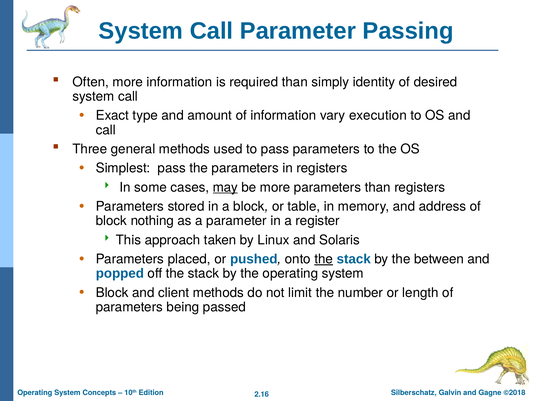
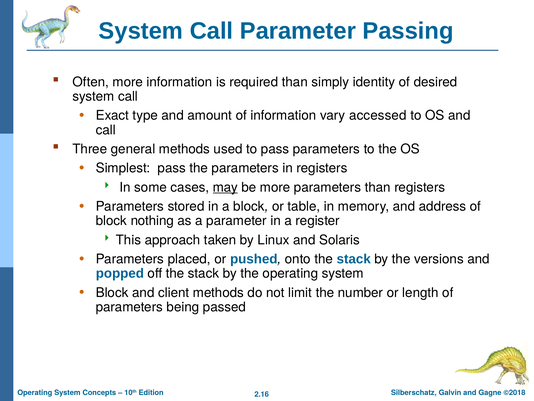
execution: execution -> accessed (378, 115)
the underline: present -> none (324, 259)
between: between -> versions (439, 259)
